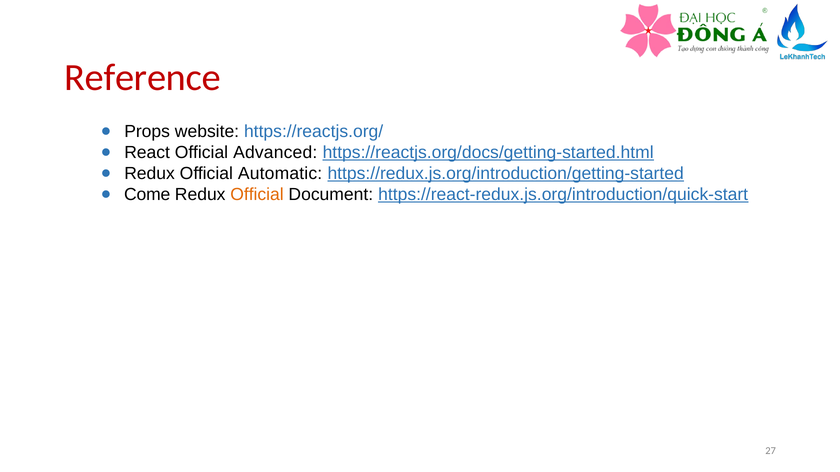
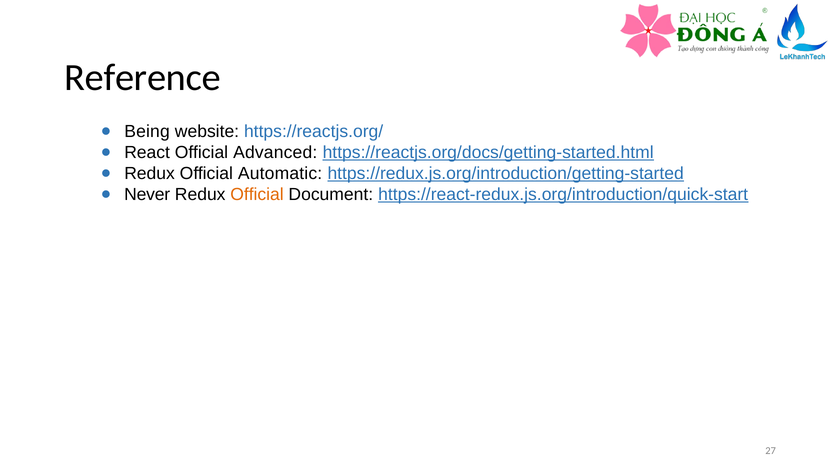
Reference colour: red -> black (143, 78)
Props: Props -> Being (147, 132)
Come: Come -> Never (147, 195)
